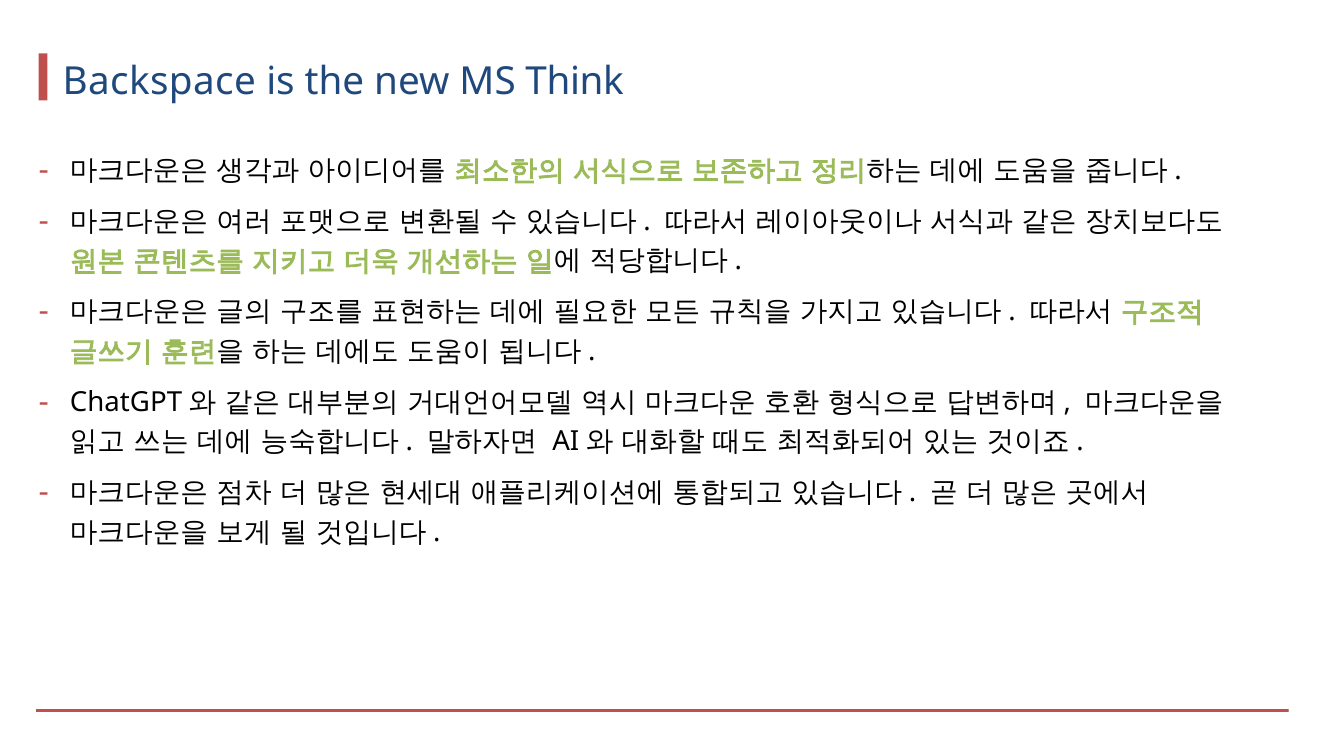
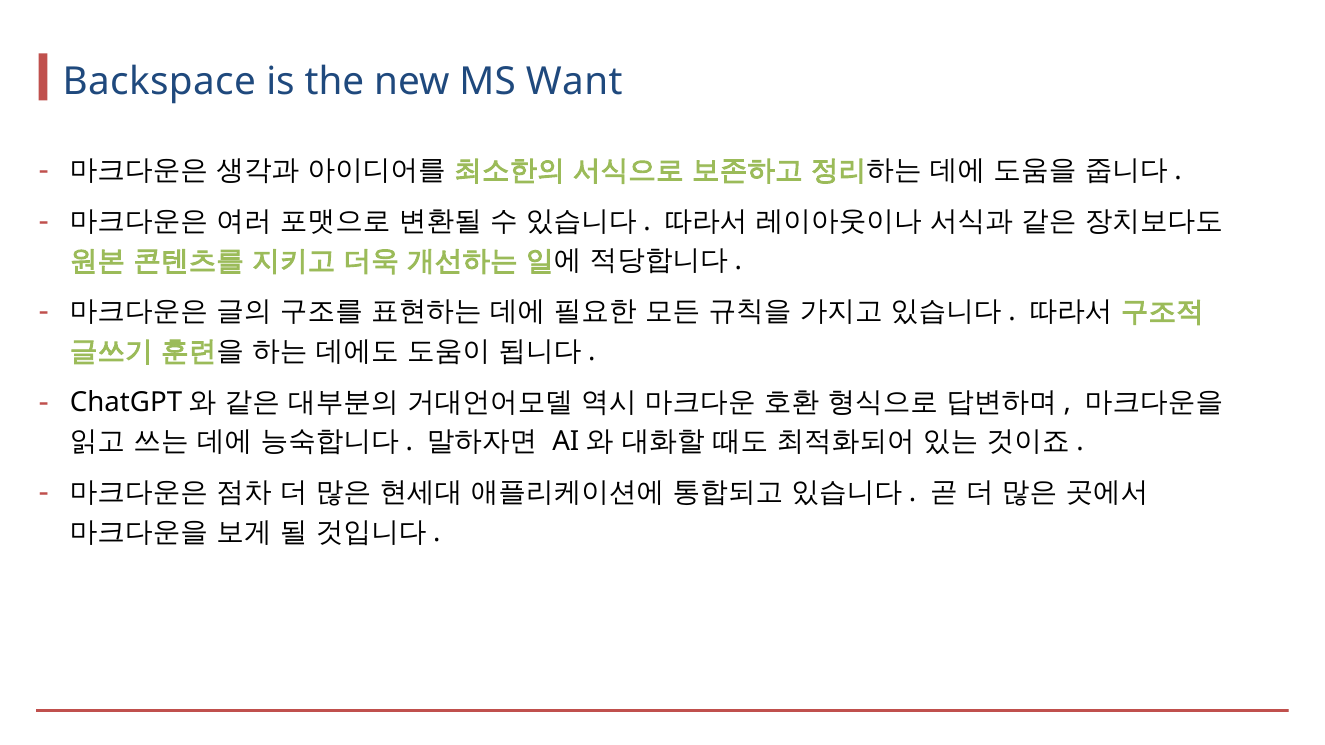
Think: Think -> Want (574, 82)
